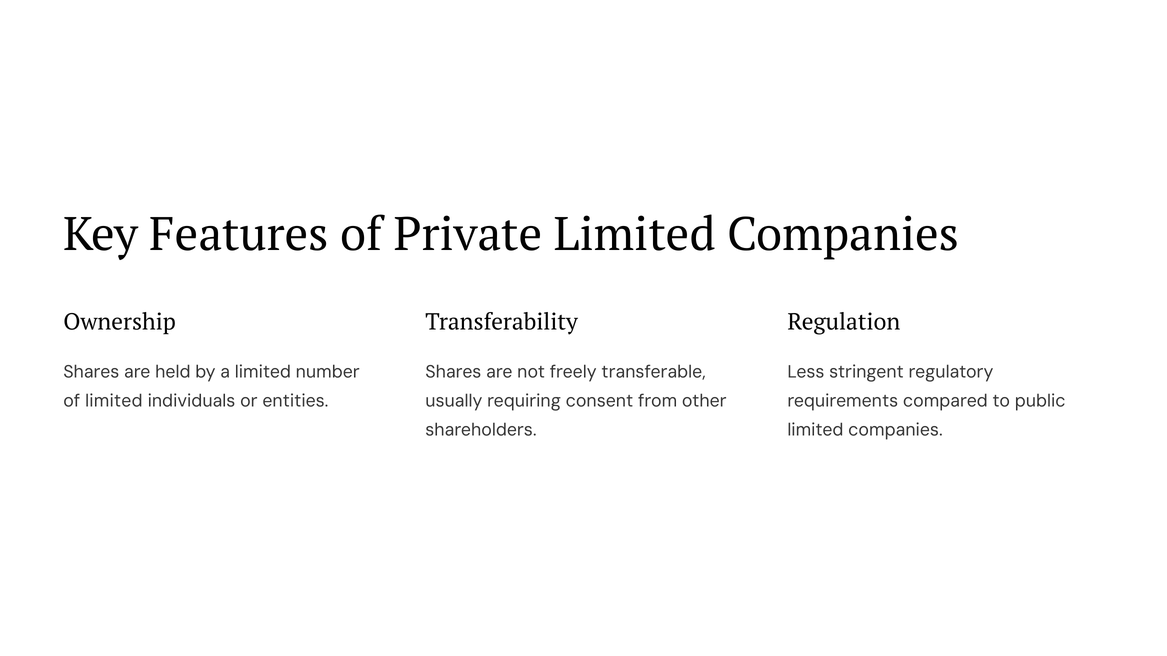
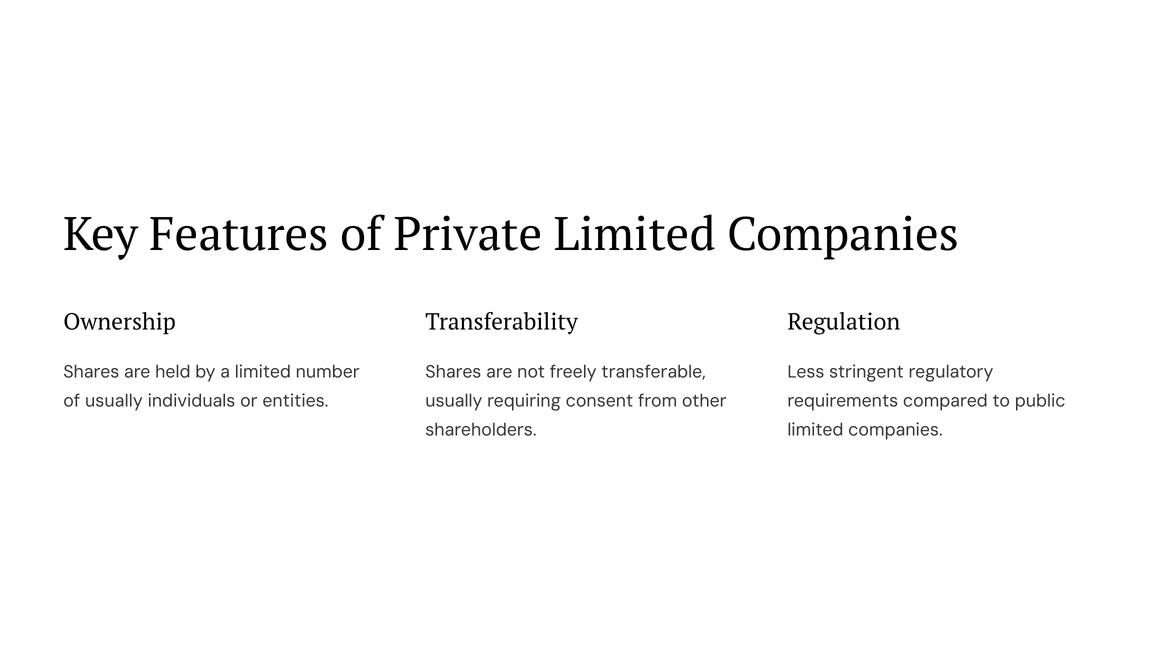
of limited: limited -> usually (114, 401)
